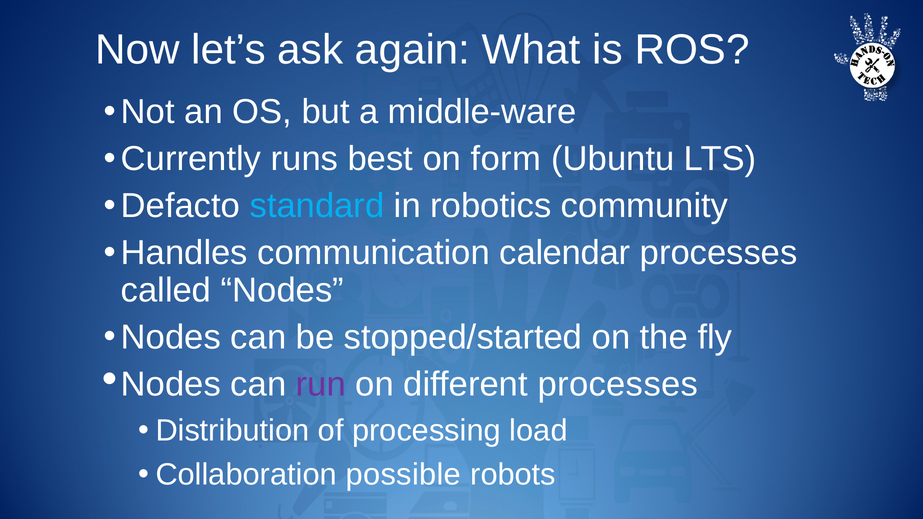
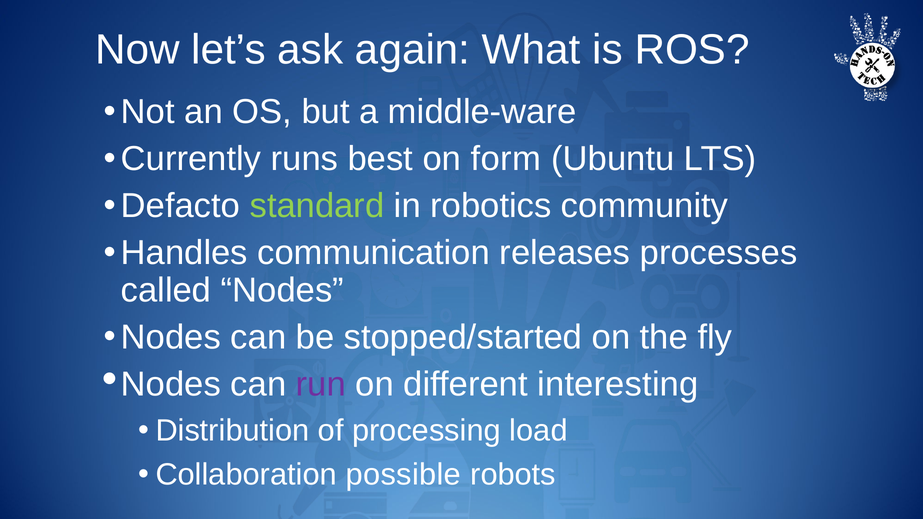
standard colour: light blue -> light green (317, 206)
calendar: calendar -> releases (565, 253)
different processes: processes -> interesting (618, 384)
